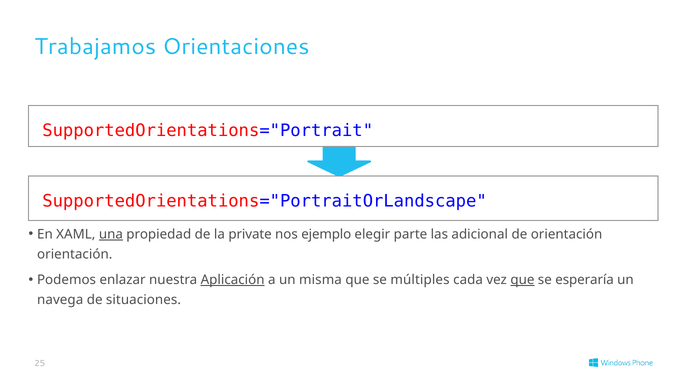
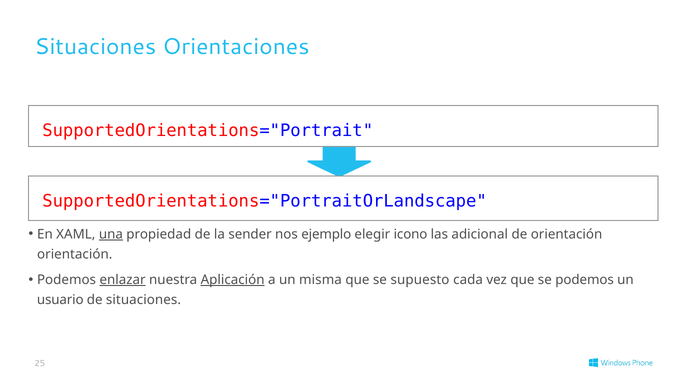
Trabajamos: Trabajamos -> Situaciones (95, 47)
private: private -> sender (250, 234)
parte: parte -> icono (411, 234)
enlazar underline: none -> present (123, 280)
múltiples: múltiples -> supuesto (420, 280)
que underline: present -> none (522, 280)
se esperaría: esperaría -> podemos (585, 280)
navega: navega -> usuario (60, 300)
